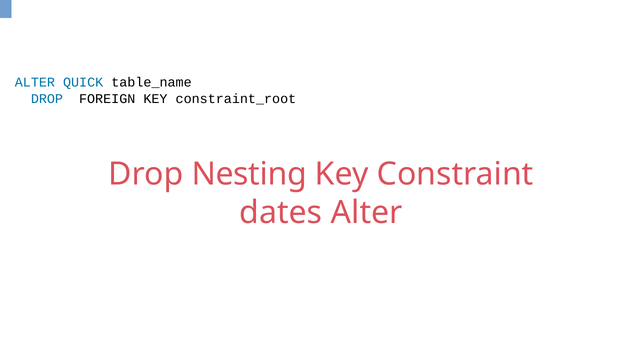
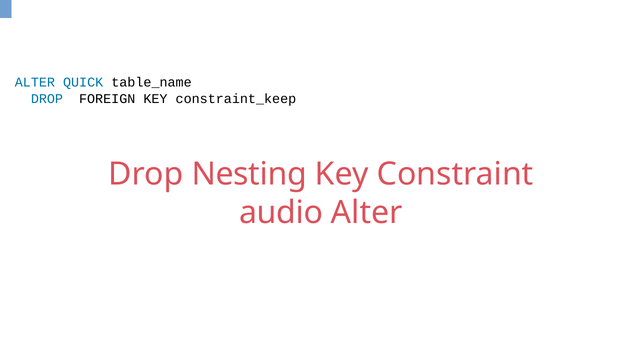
constraint_root: constraint_root -> constraint_keep (236, 99)
dates: dates -> audio (281, 213)
